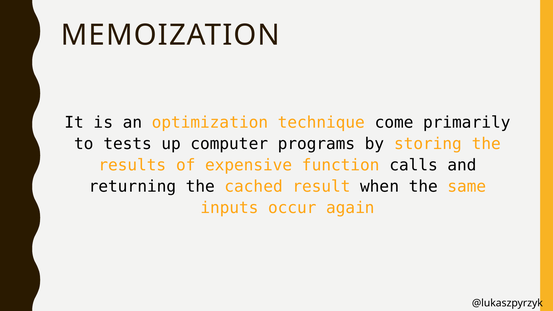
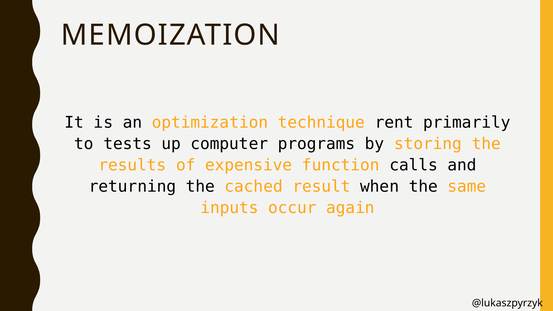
come: come -> rent (394, 123)
